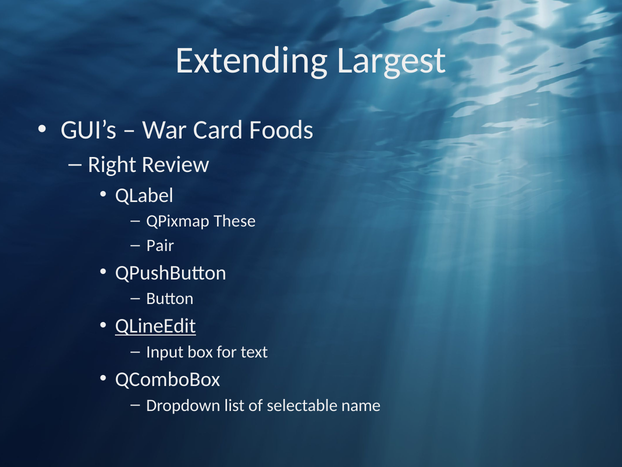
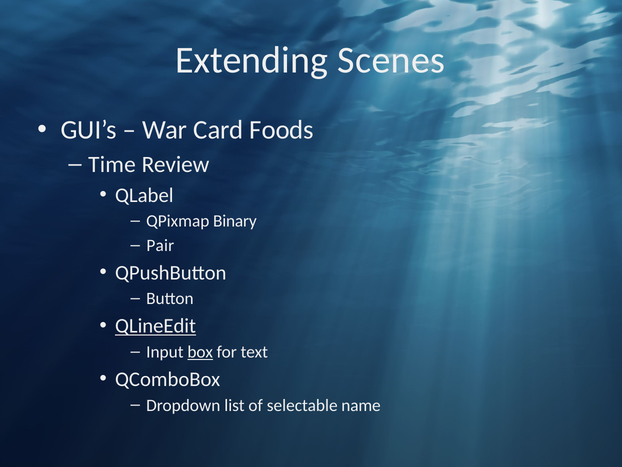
Largest: Largest -> Scenes (391, 60)
Right: Right -> Time (112, 165)
These: These -> Binary (235, 221)
box underline: none -> present (200, 352)
